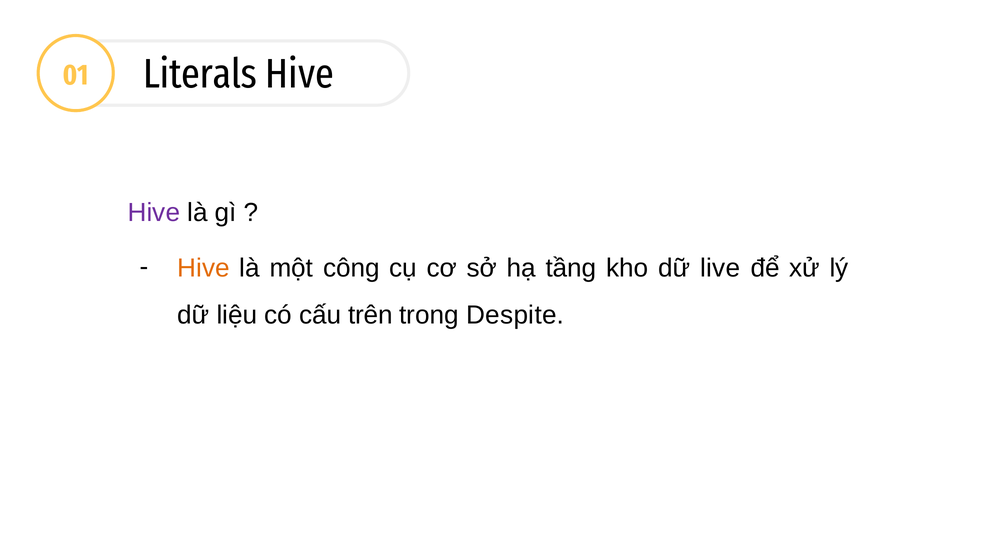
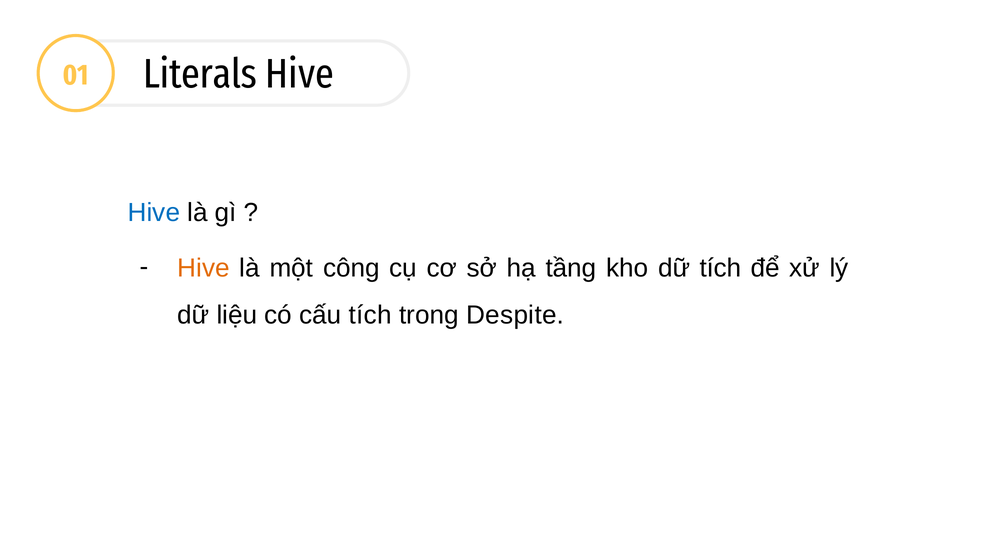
Hive colour: purple -> blue (154, 213)
dữ live: live -> tích (720, 268)
cấu trên: trên -> tích (370, 315)
